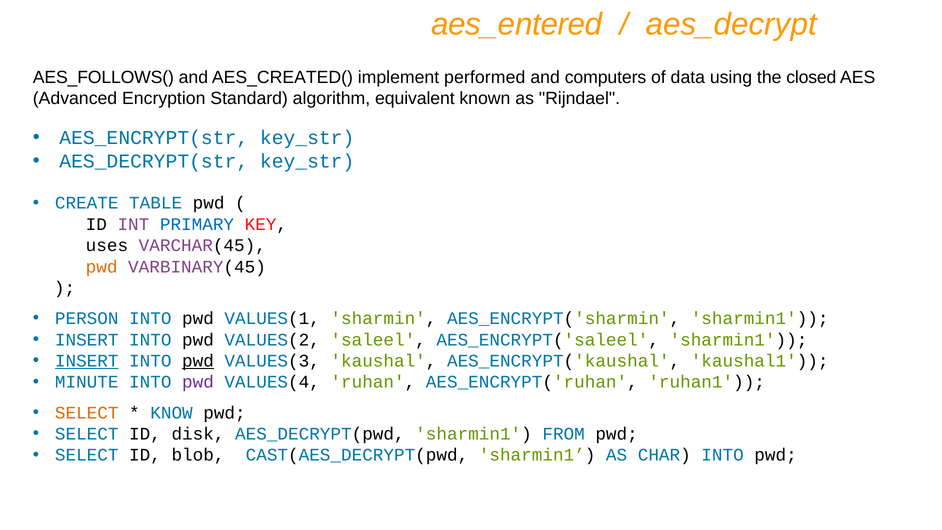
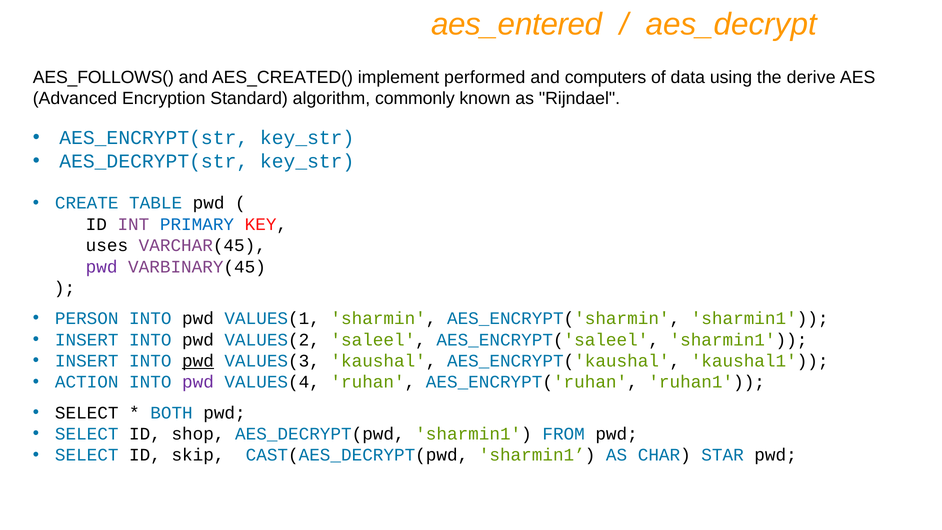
closed: closed -> derive (811, 77)
equivalent: equivalent -> commonly (415, 98)
pwd colour: orange -> purple (102, 267)
INSERT underline: present -> none (87, 361)
MINUTE: MINUTE -> ACTION (87, 382)
SELECT colour: orange -> black (87, 413)
KNOW: KNOW -> BOTH (172, 413)
disk: disk -> shop (198, 434)
blob: blob -> skip (198, 455)
CHAR INTO: INTO -> STAR (723, 455)
